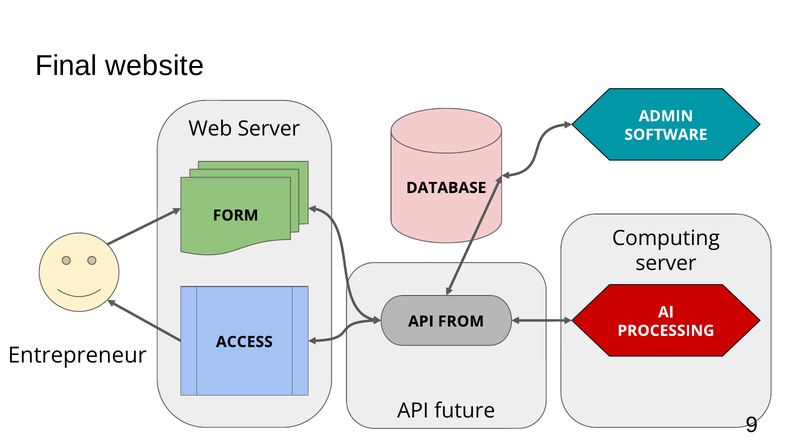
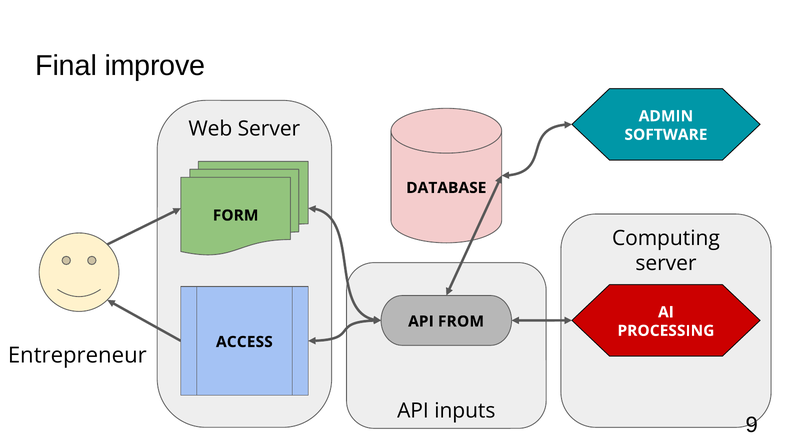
website: website -> improve (155, 66)
future: future -> inputs (465, 411)
